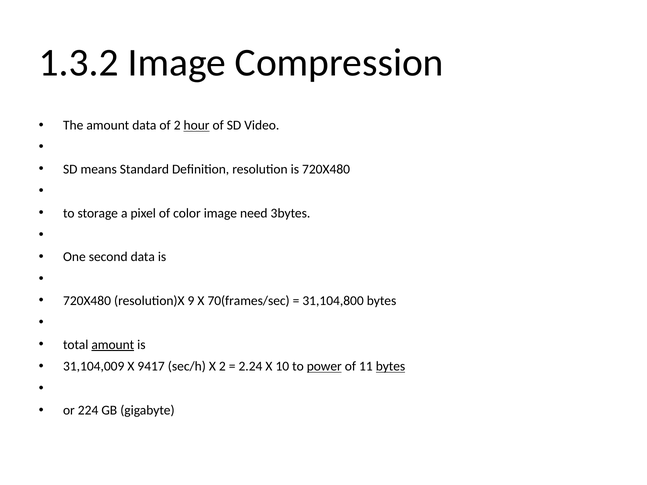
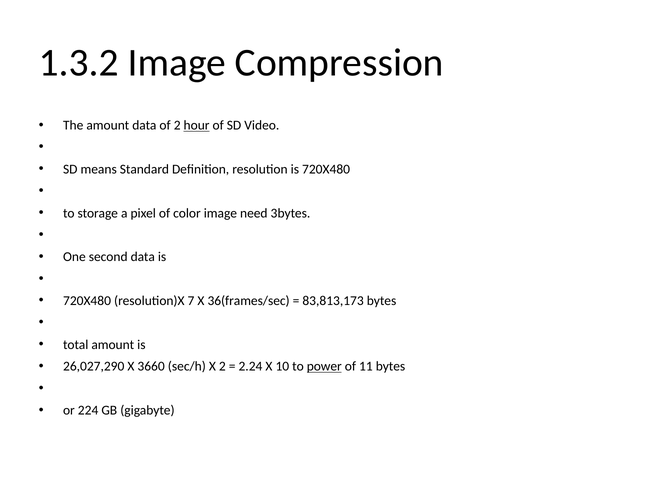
9: 9 -> 7 (191, 301)
70(frames/sec: 70(frames/sec -> 36(frames/sec (249, 301)
31,104,800: 31,104,800 -> 83,813,173 (333, 301)
amount underline: present -> none (113, 345)
31,104,009: 31,104,009 -> 26,027,290 (94, 367)
9417: 9417 -> 3660 (151, 367)
bytes underline: present -> none (391, 367)
